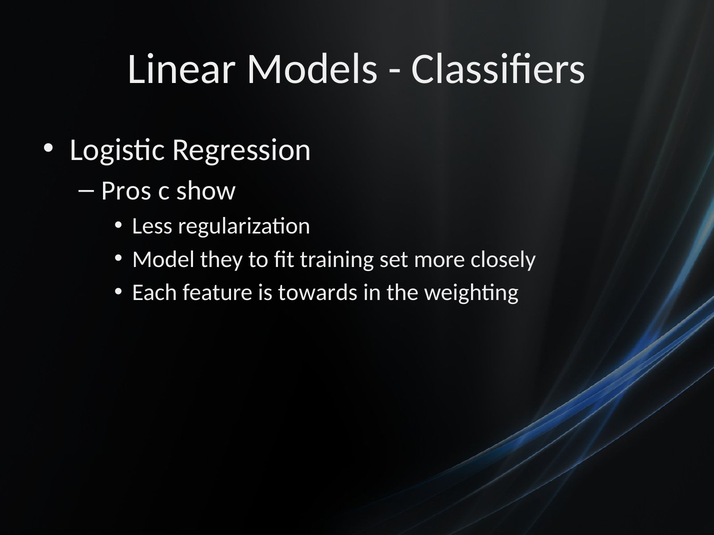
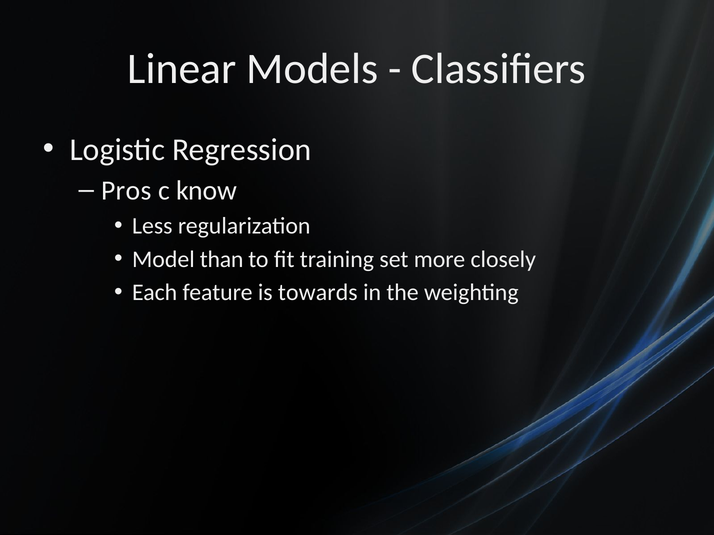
show: show -> know (206, 191)
they: they -> than (222, 260)
